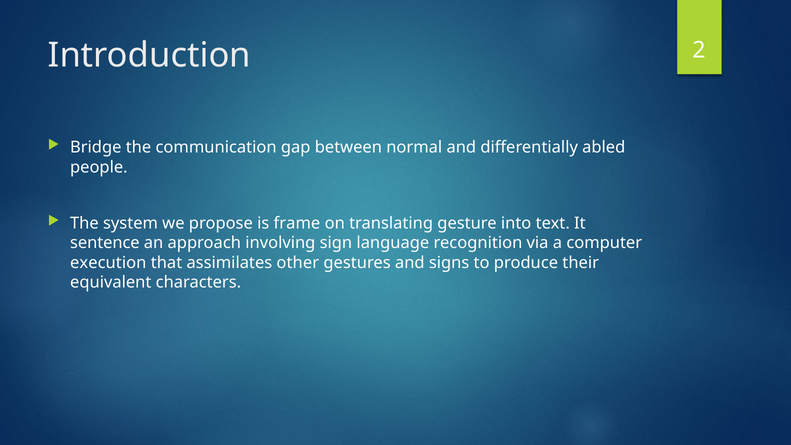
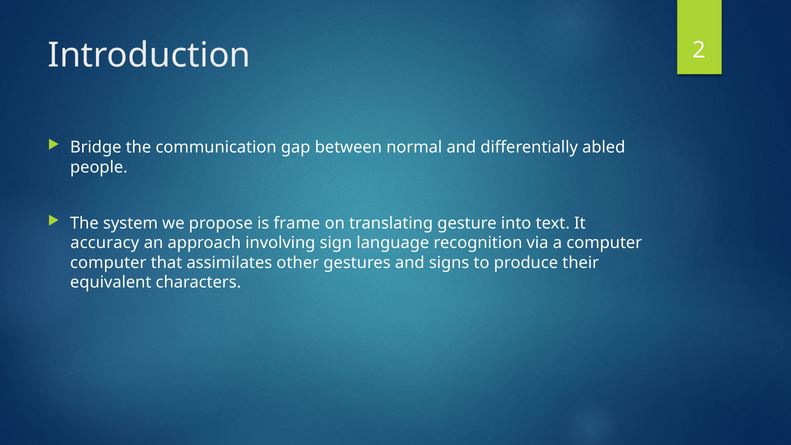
sentence: sentence -> accuracy (105, 243)
execution: execution -> computer (108, 263)
